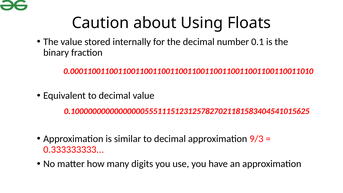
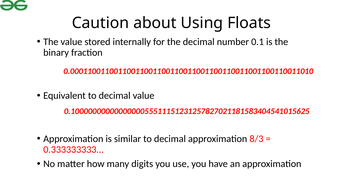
9/3: 9/3 -> 8/3 (256, 139)
